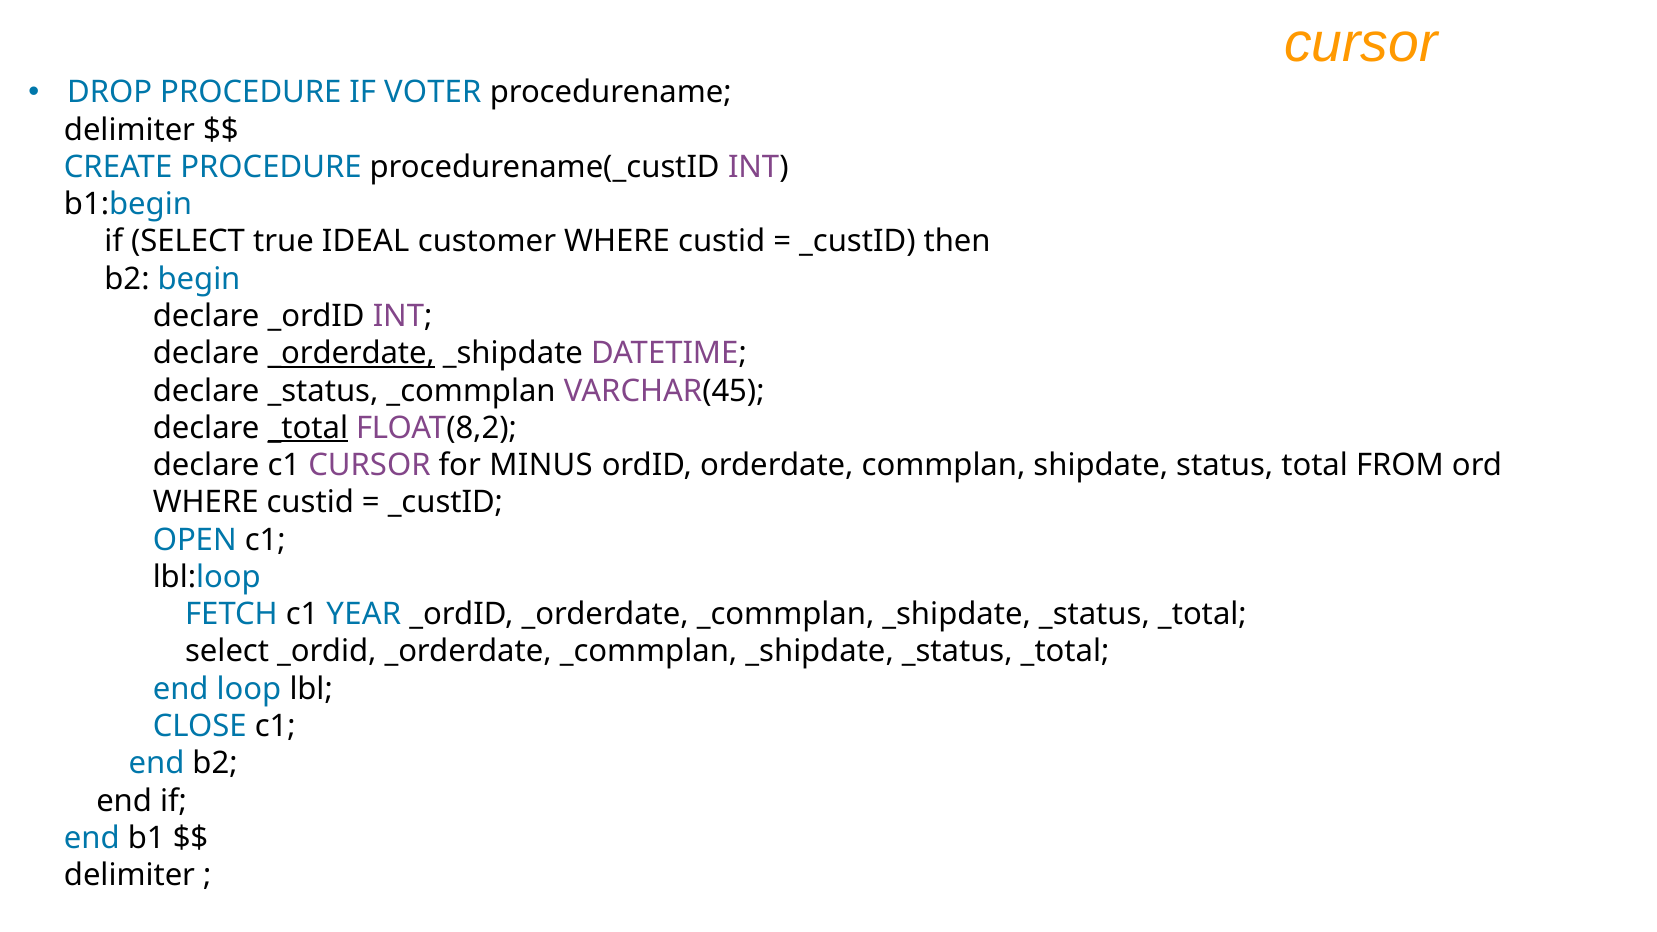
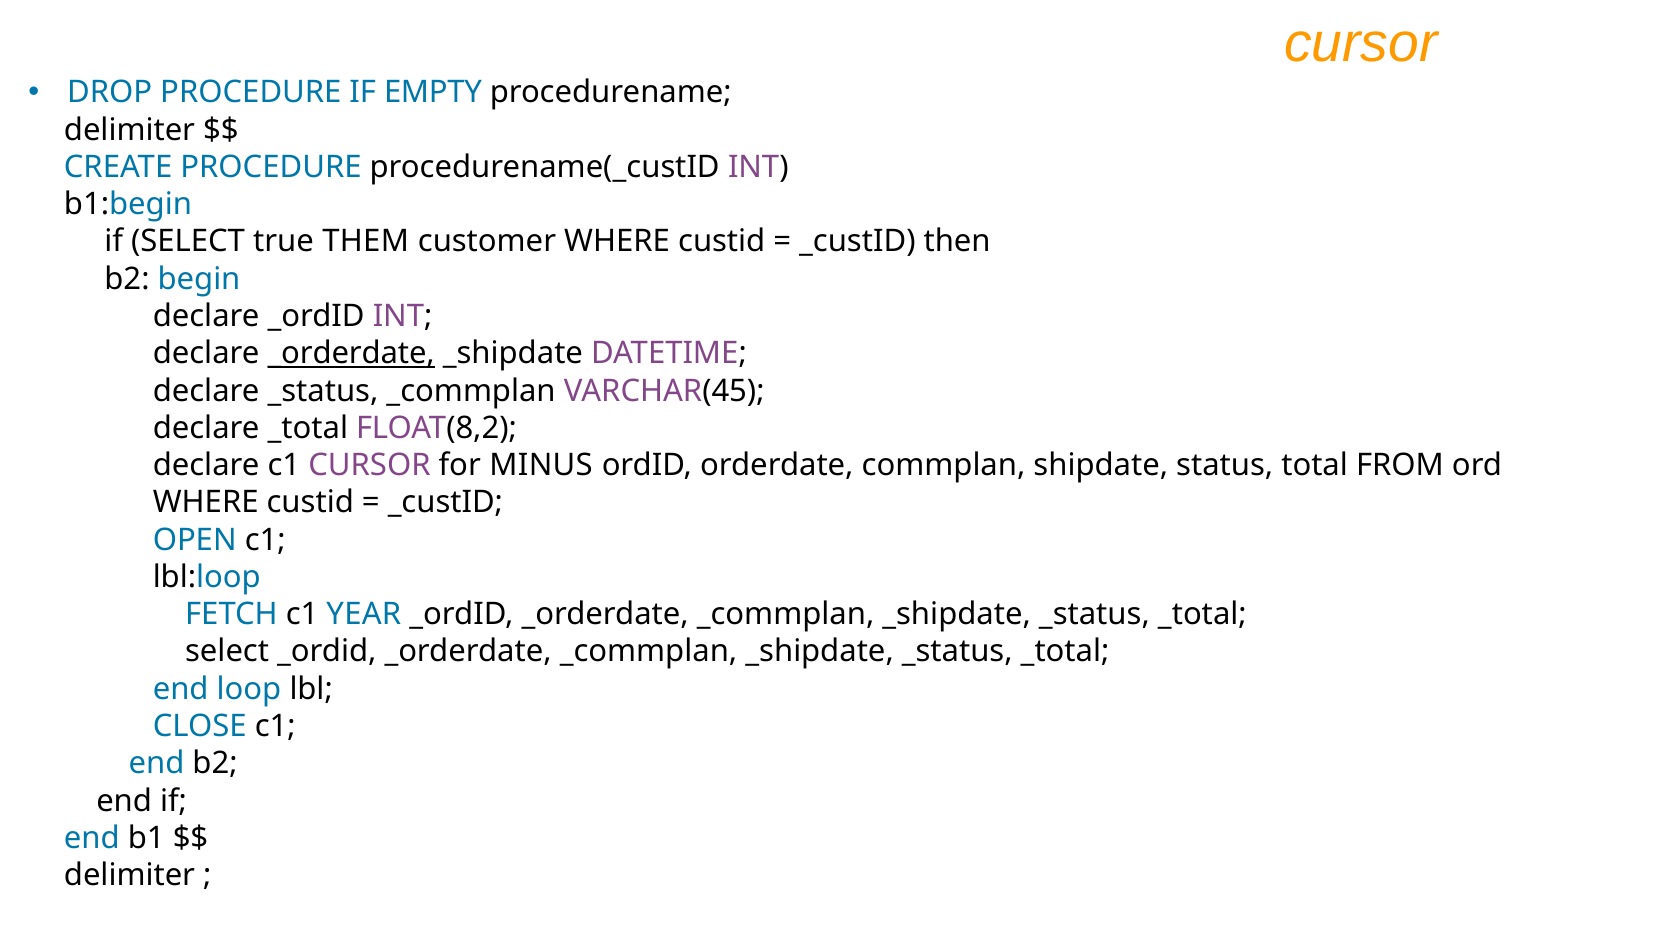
VOTER: VOTER -> EMPTY (433, 93)
IDEAL: IDEAL -> THEM (366, 242)
_total underline: present -> none (308, 428)
